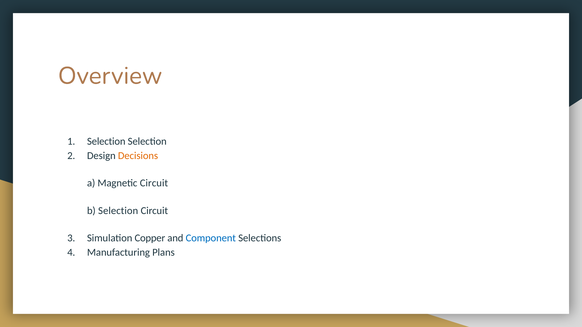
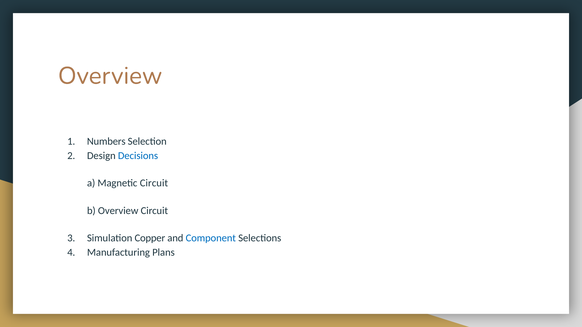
Selection: Selection -> Numbers (106, 141)
Decisions colour: orange -> blue (138, 156)
b Selection: Selection -> Overview (118, 211)
